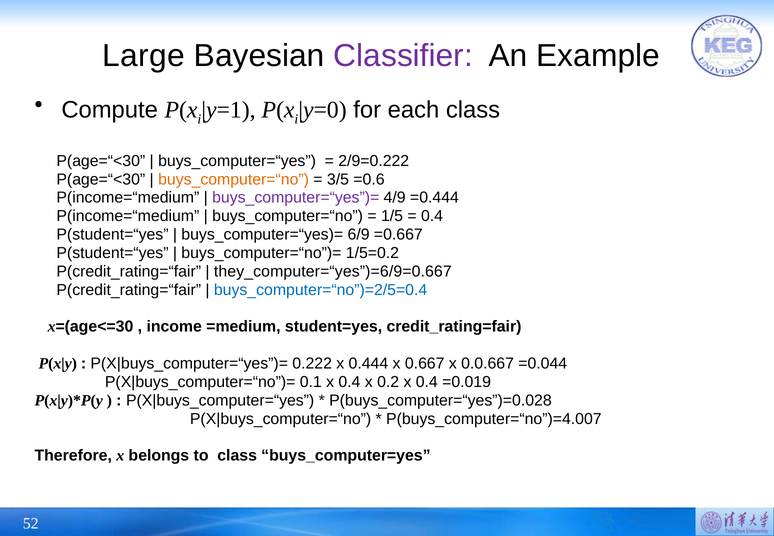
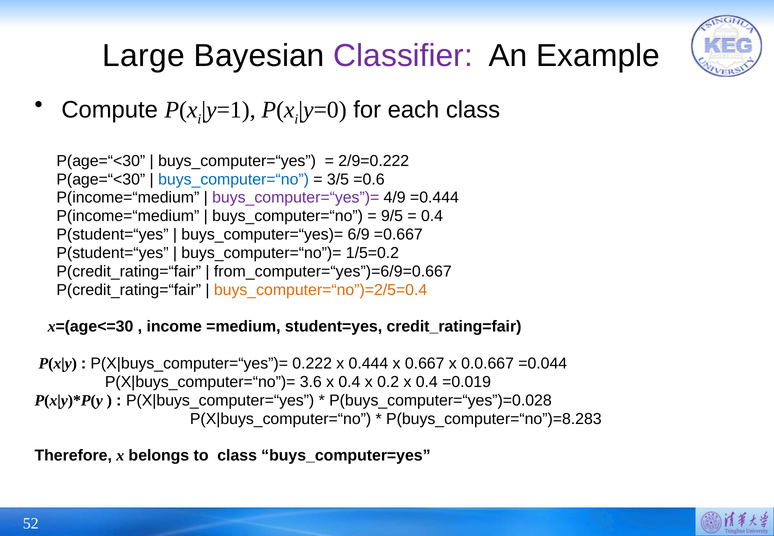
buys_computer=“no colour: orange -> blue (234, 179)
1/5: 1/5 -> 9/5 (392, 216)
they_computer=“yes”)=6/9=0.667: they_computer=“yes”)=6/9=0.667 -> from_computer=“yes”)=6/9=0.667 (333, 271)
buys_computer=“no”)=2/5=0.4 colour: blue -> orange (321, 290)
0.1: 0.1 -> 3.6 (311, 382)
P(buys_computer=“no”)=4.007: P(buys_computer=“no”)=4.007 -> P(buys_computer=“no”)=8.283 (494, 419)
